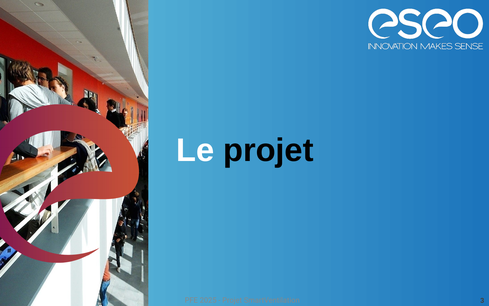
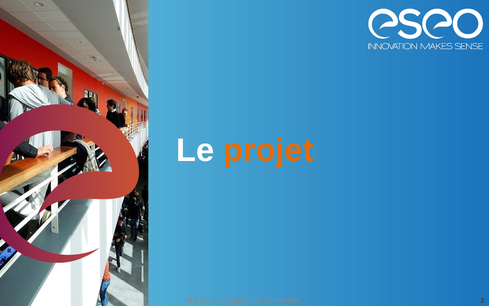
projet colour: black -> orange (268, 150)
